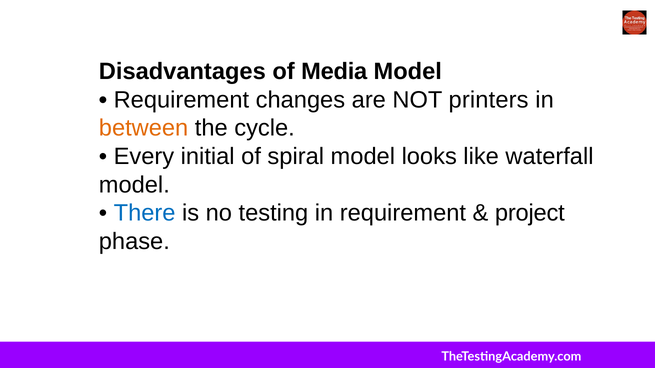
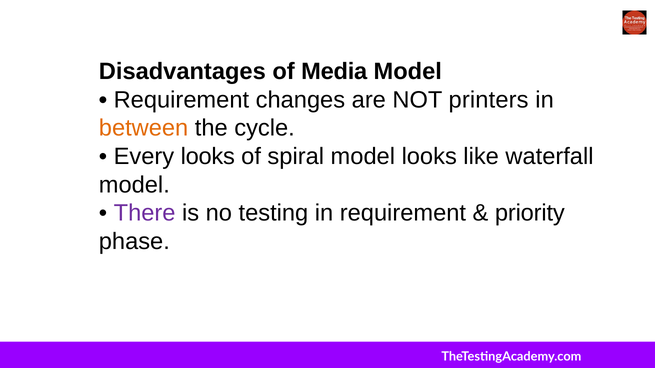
Every initial: initial -> looks (208, 157)
There colour: blue -> purple (145, 213)
project: project -> priority (530, 213)
